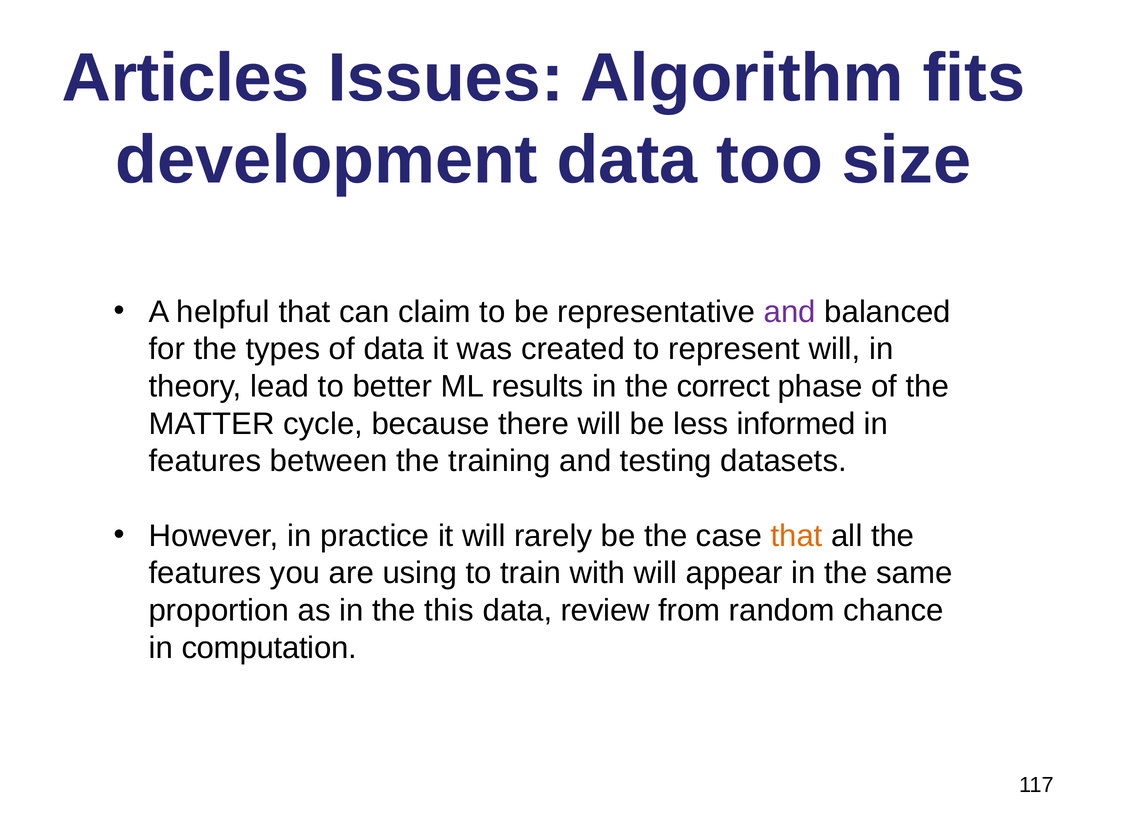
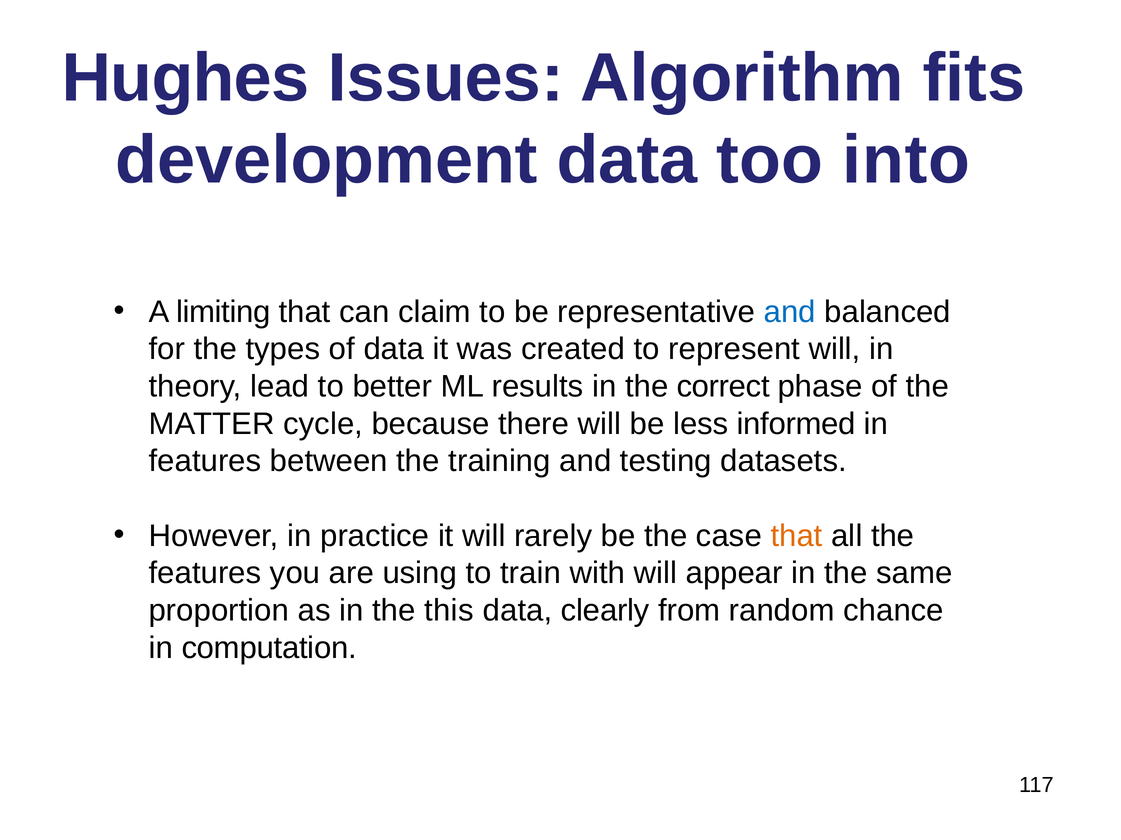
Articles: Articles -> Hughes (186, 78)
size: size -> into (906, 160)
helpful: helpful -> limiting (223, 312)
and colour: purple -> blue (790, 312)
review: review -> clearly (605, 611)
